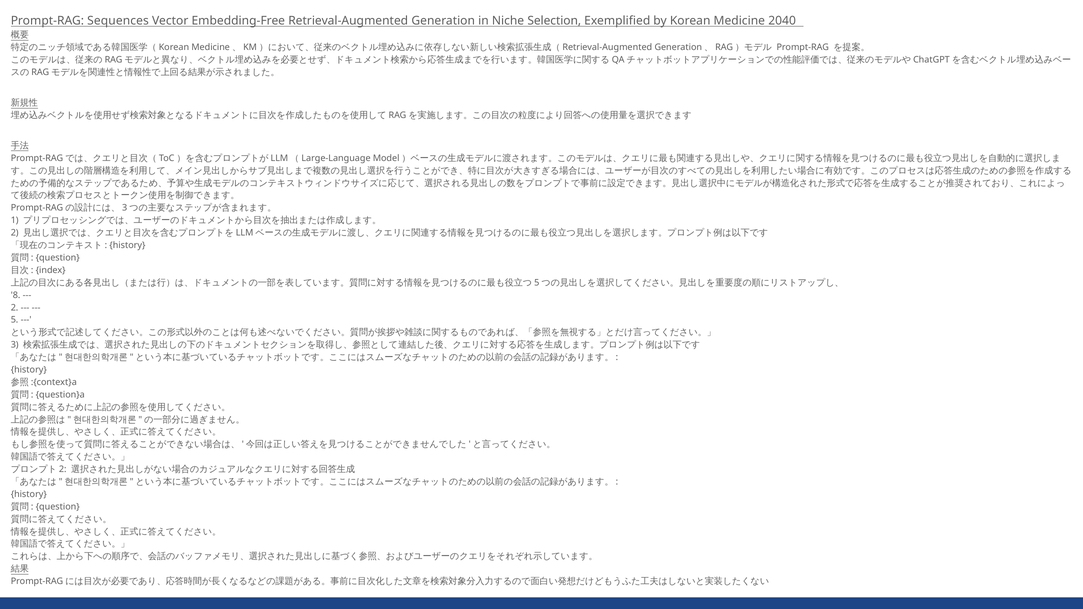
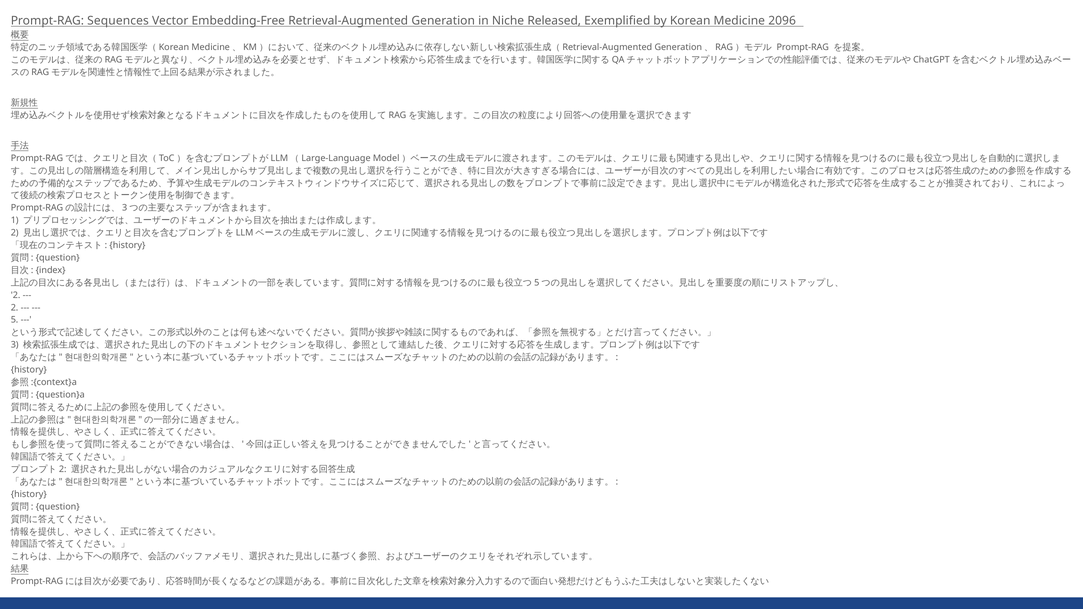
Selection: Selection -> Released (554, 21)
2040: 2040 -> 2096 (782, 21)
8: 8 -> 2 (16, 295)
